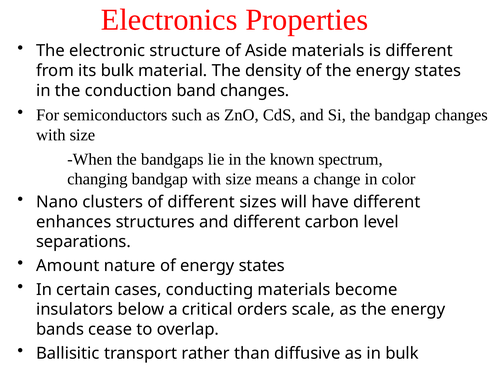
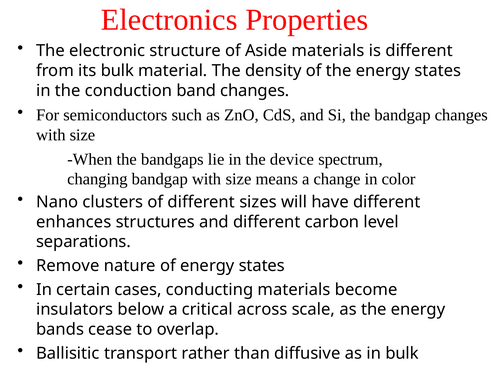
known: known -> device (292, 160)
Amount: Amount -> Remove (68, 266)
orders: orders -> across (262, 310)
